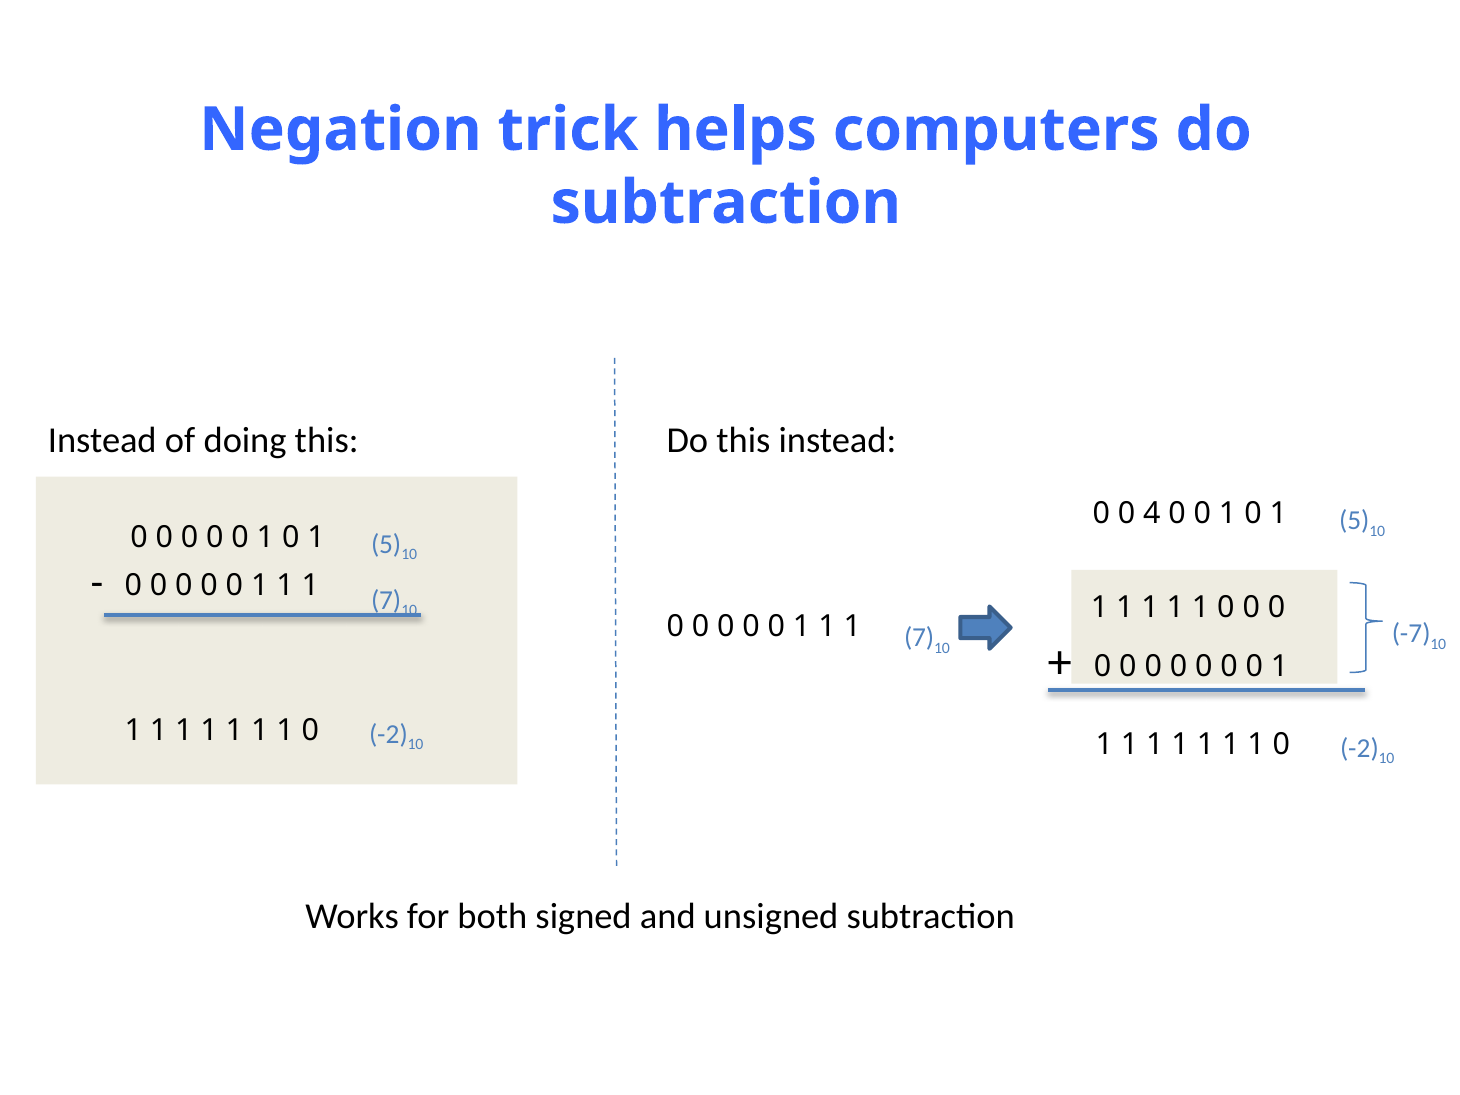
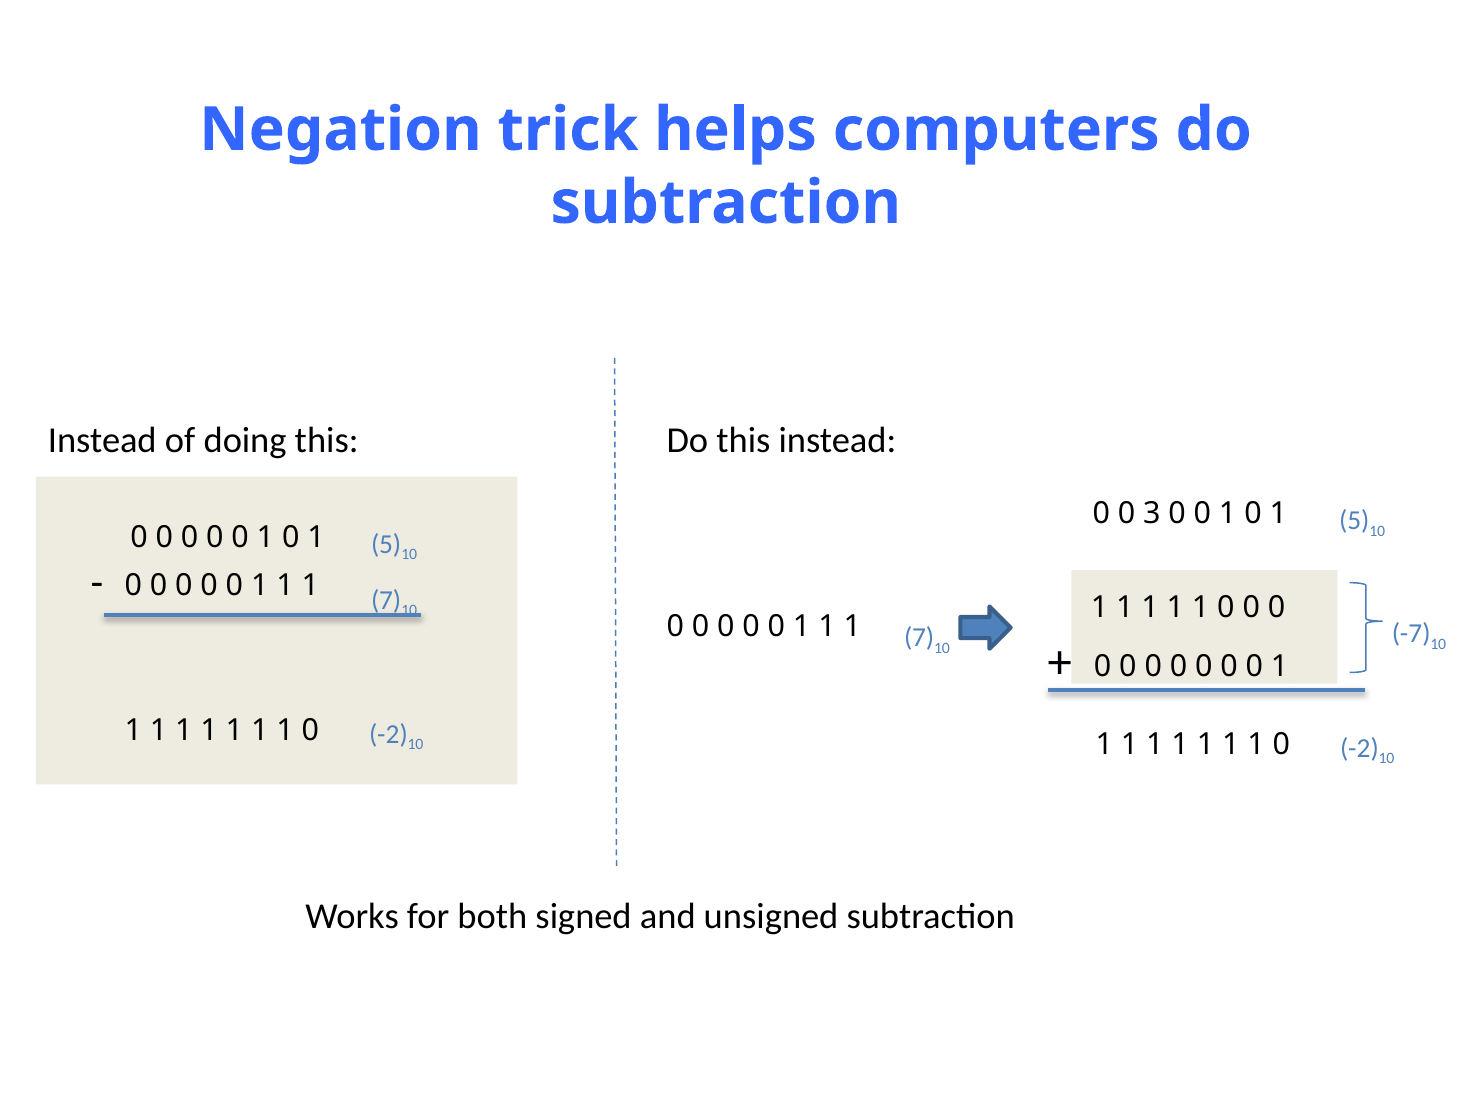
4: 4 -> 3 (1152, 513)
